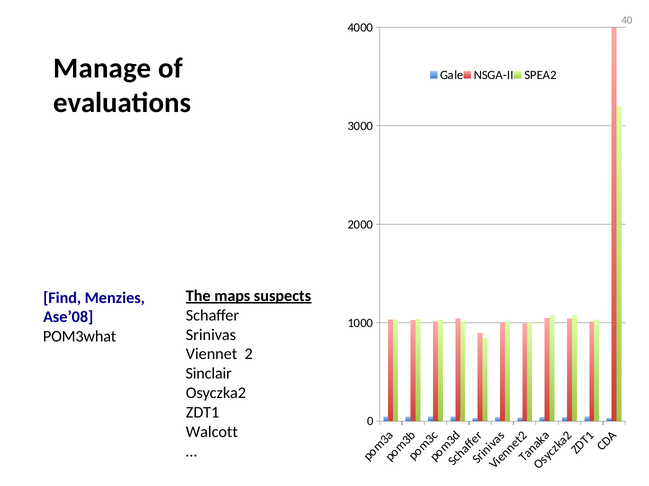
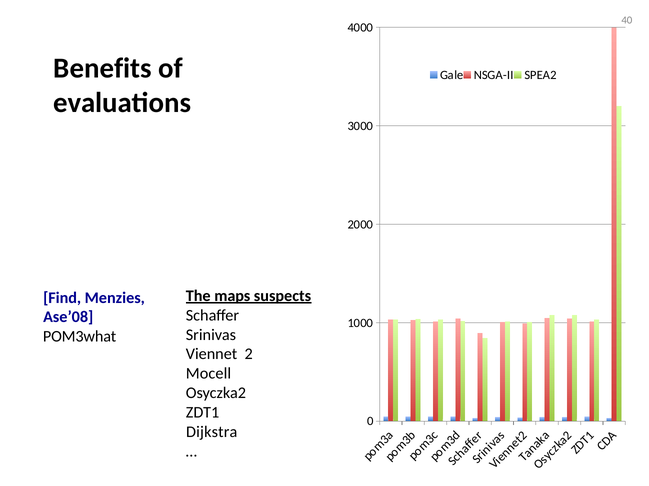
Manage: Manage -> Benefits (103, 68)
Sinclair: Sinclair -> Mocell (209, 374)
Walcott: Walcott -> Dijkstra (212, 433)
